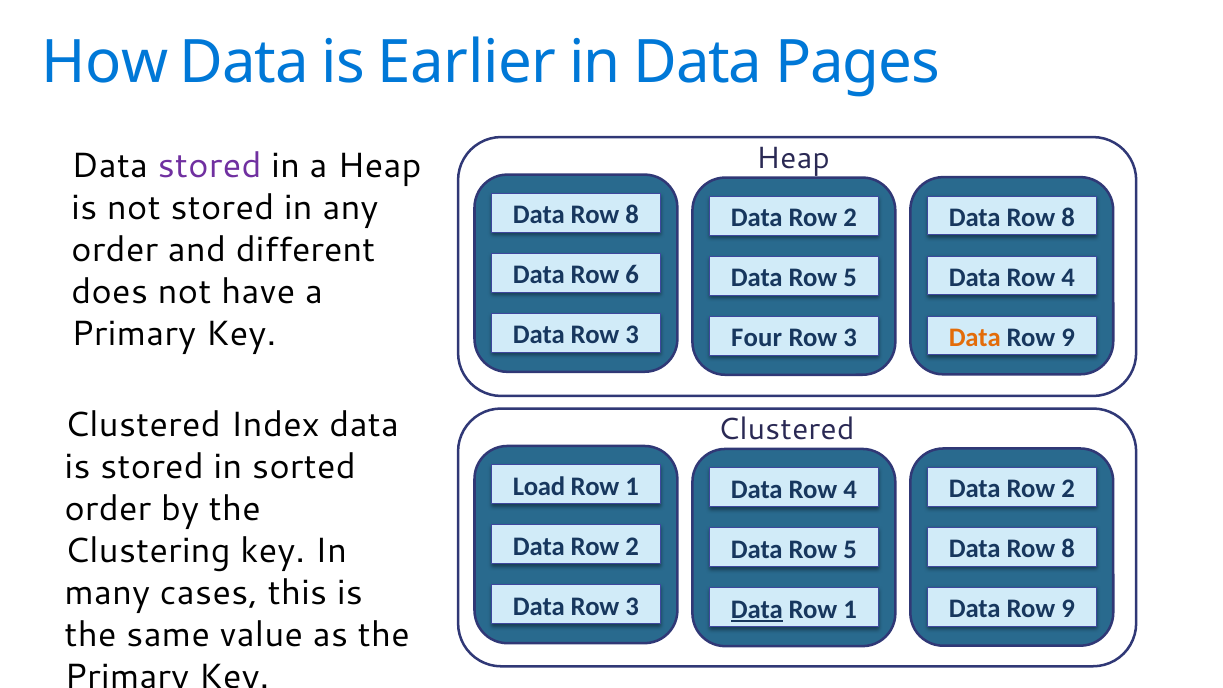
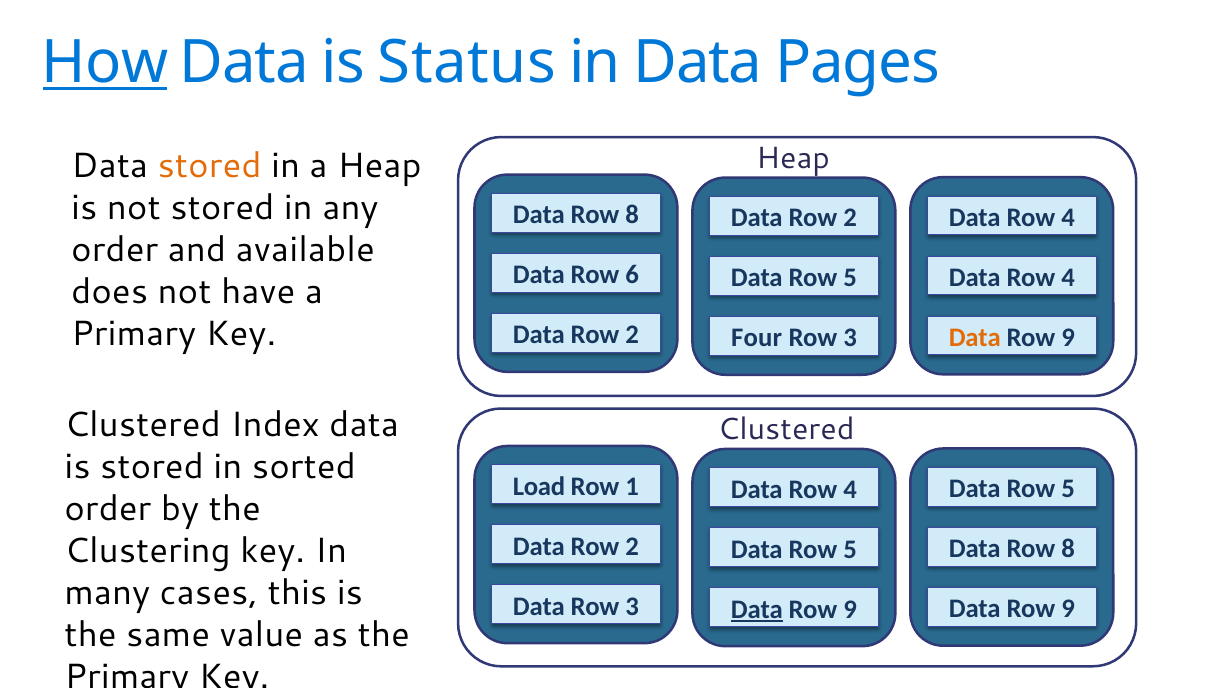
How underline: none -> present (105, 63)
Earlier: Earlier -> Status (467, 63)
stored colour: purple -> orange (210, 166)
8: 8 -> 4 (1068, 217)
different: different -> available (305, 250)
3: 3 -> 2 (632, 335)
2: 2 -> 5 (1068, 489)
1: 1 -> 9 (850, 609)
